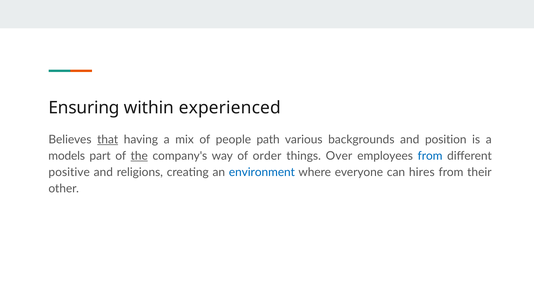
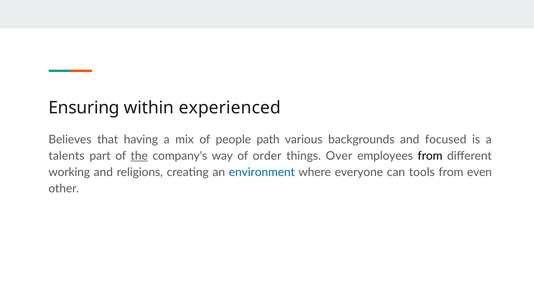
that underline: present -> none (108, 140)
position: position -> focused (446, 140)
models: models -> talents (67, 156)
from colour: blue -> black (430, 156)
positive: positive -> working (69, 172)
hires: hires -> tools (422, 172)
their: their -> even (479, 172)
